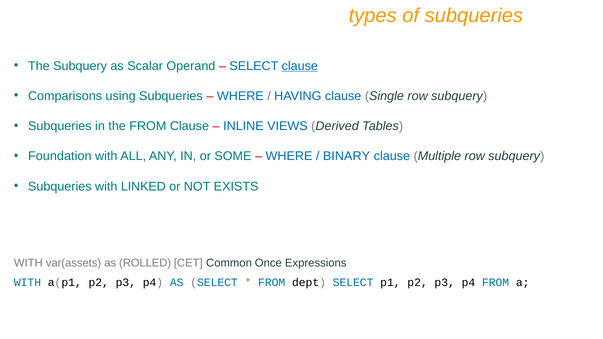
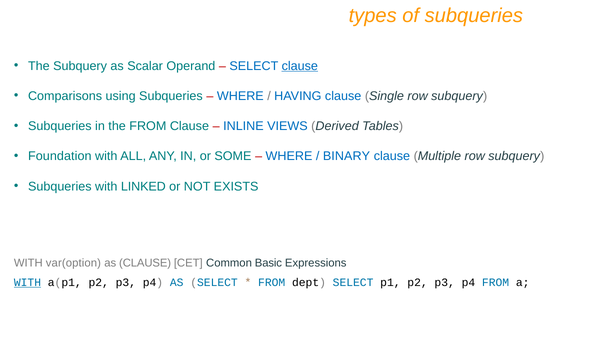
var(assets: var(assets -> var(option (73, 263)
as ROLLED: ROLLED -> CLAUSE (145, 263)
Once: Once -> Basic (268, 263)
WITH underline: none -> present (27, 283)
